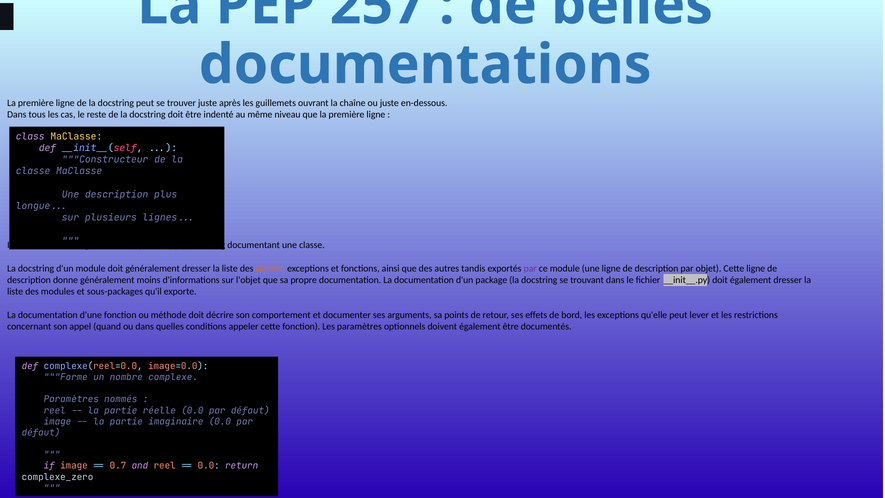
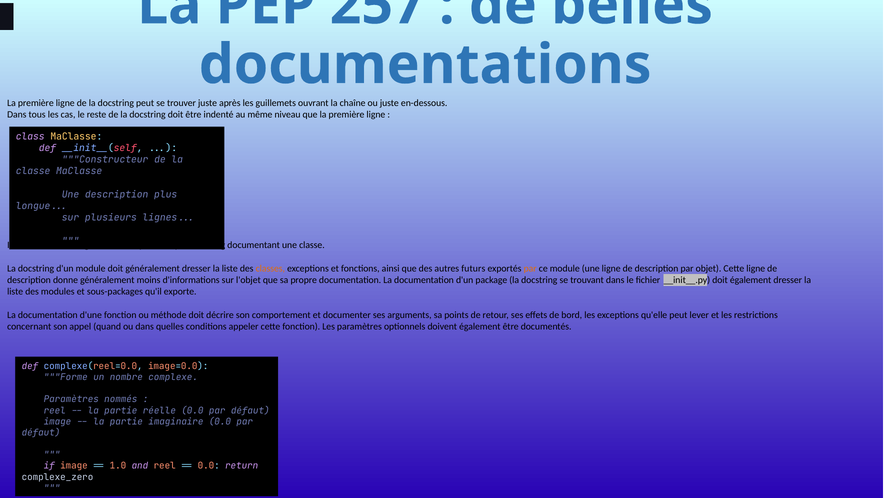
tandis: tandis -> futurs (473, 268)
par colour: purple -> orange (530, 268)
0.7: 0.7 -> 1.0 (118, 466)
